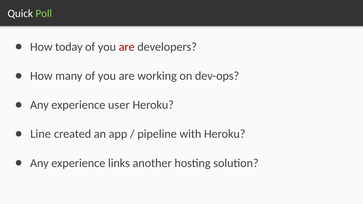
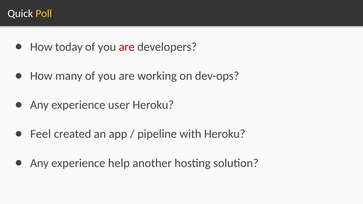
Poll colour: light green -> yellow (44, 13)
Line: Line -> Feel (41, 134)
links: links -> help (119, 163)
